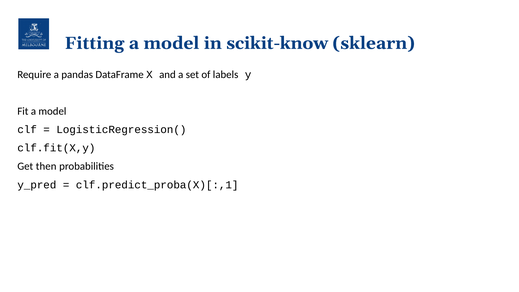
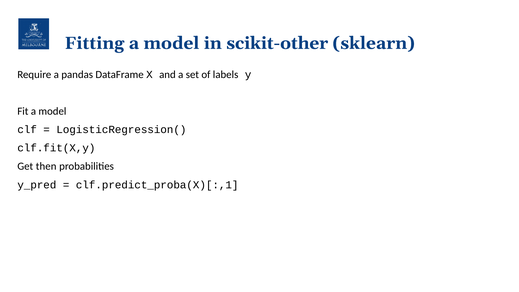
scikit-know: scikit-know -> scikit-other (277, 43)
